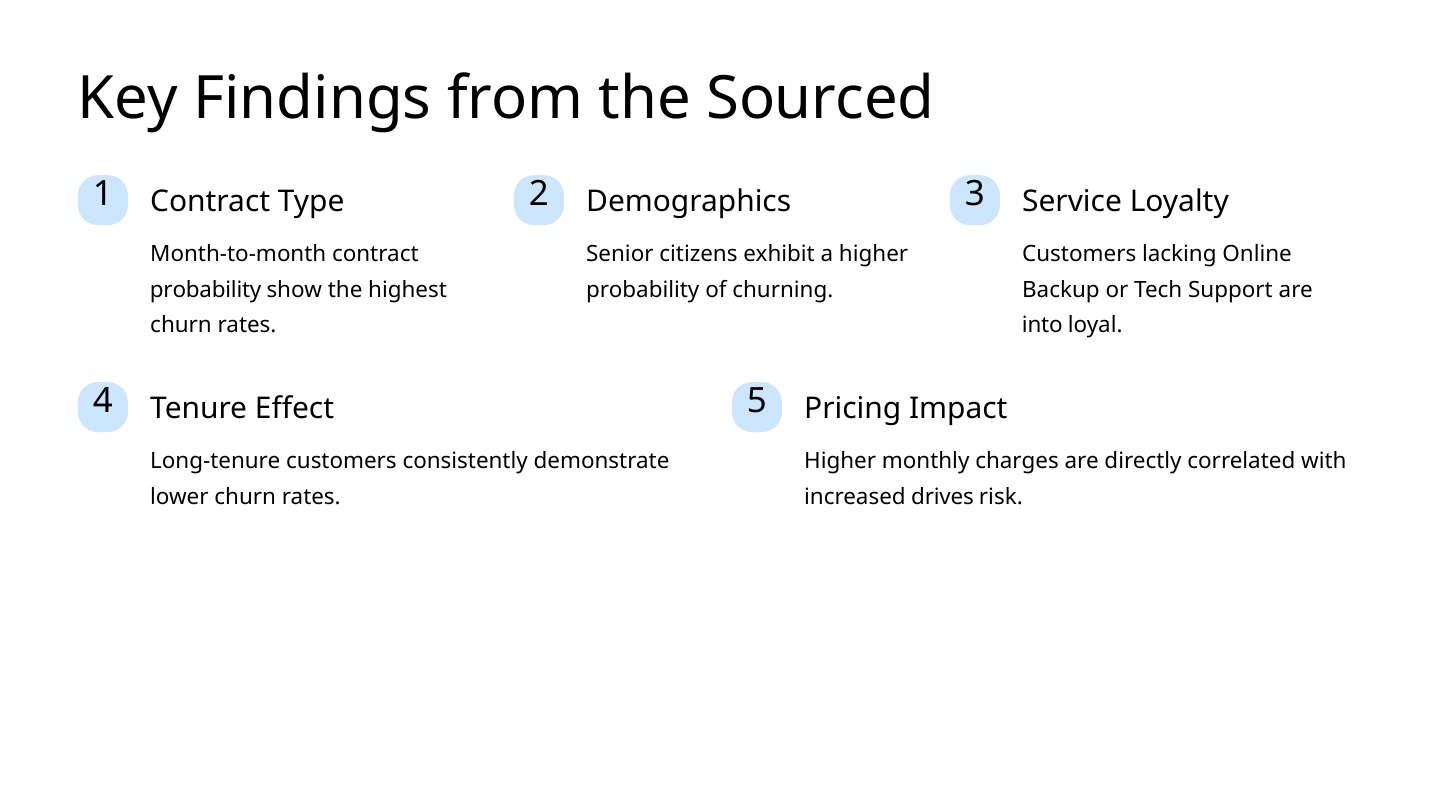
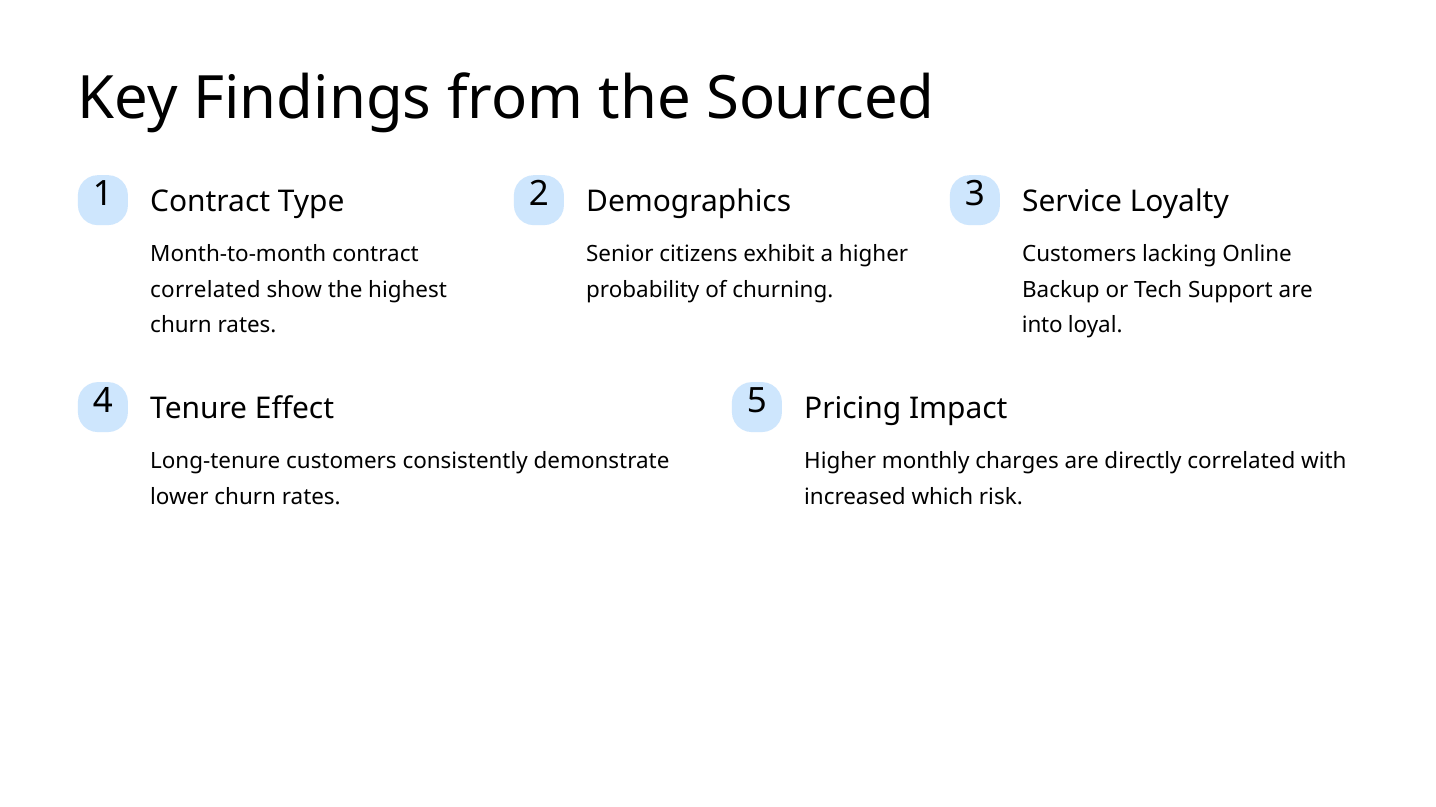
probability: probability -> correlated (205, 290)
drives: drives -> which (942, 497)
